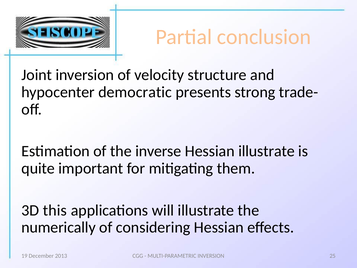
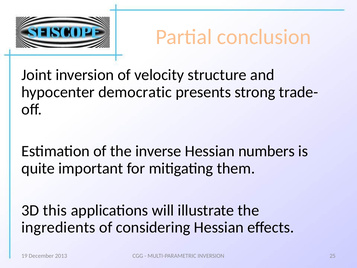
Hessian illustrate: illustrate -> numbers (266, 151)
numerically: numerically -> ingredients (58, 227)
